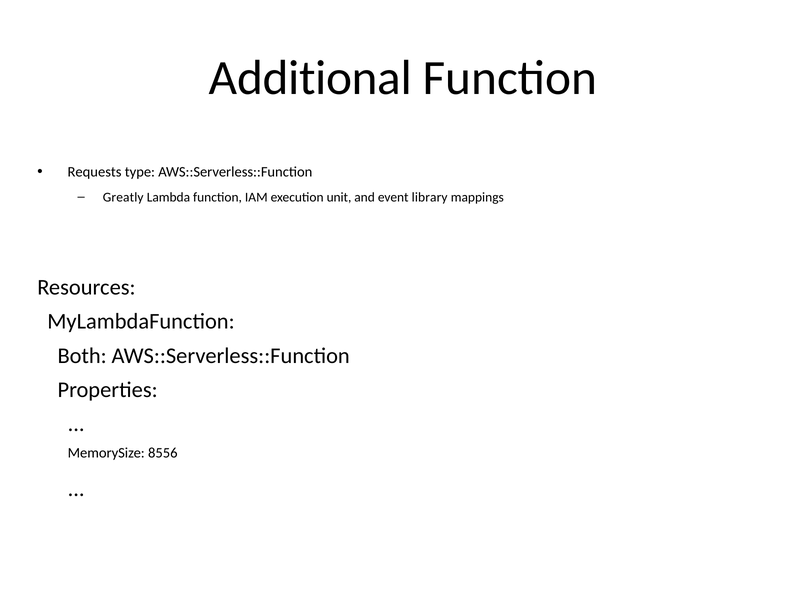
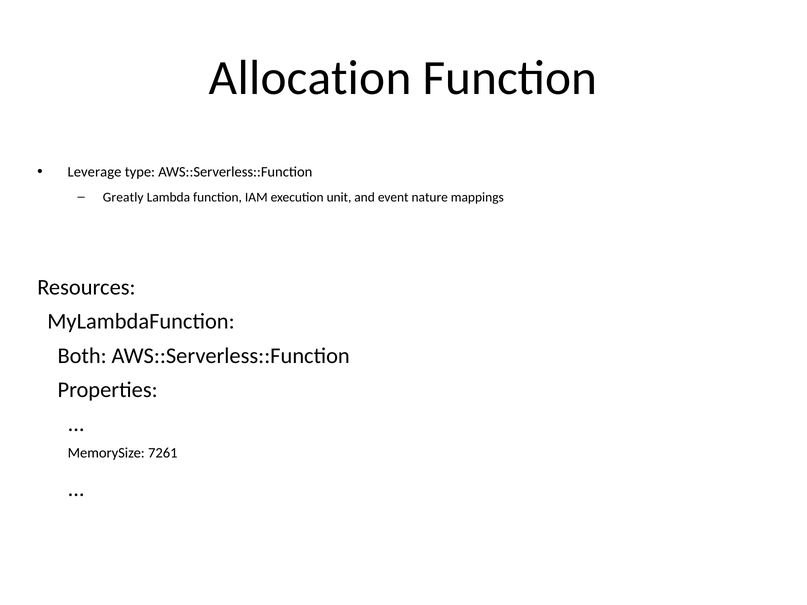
Additional: Additional -> Allocation (310, 78)
Requests: Requests -> Leverage (95, 172)
library: library -> nature (430, 198)
8556: 8556 -> 7261 (163, 453)
